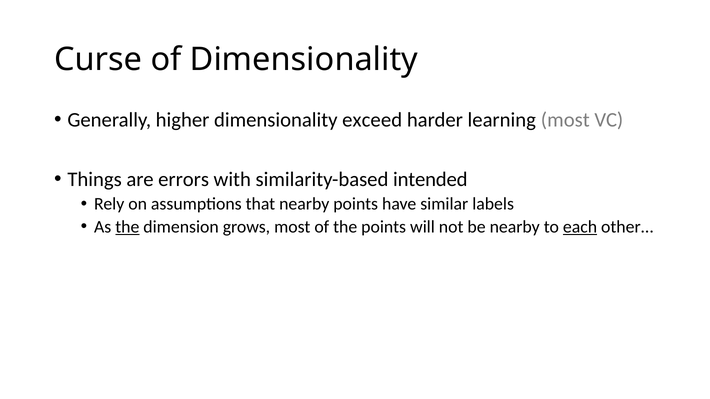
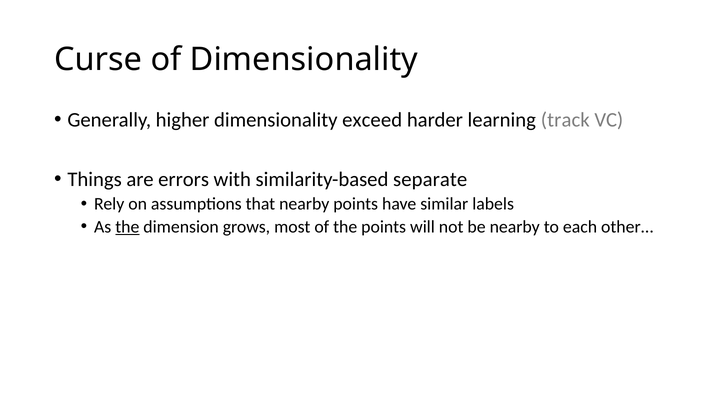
learning most: most -> track (565, 120)
intended: intended -> separate (430, 180)
each underline: present -> none (580, 227)
